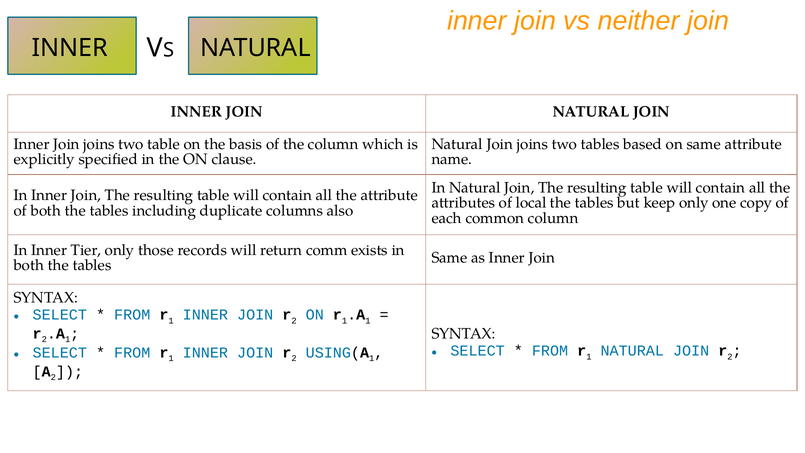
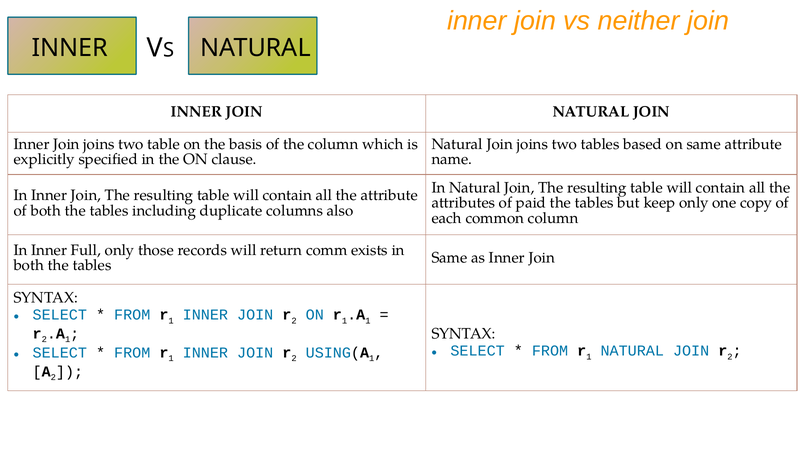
local: local -> paid (531, 203)
Tier: Tier -> Full (86, 250)
